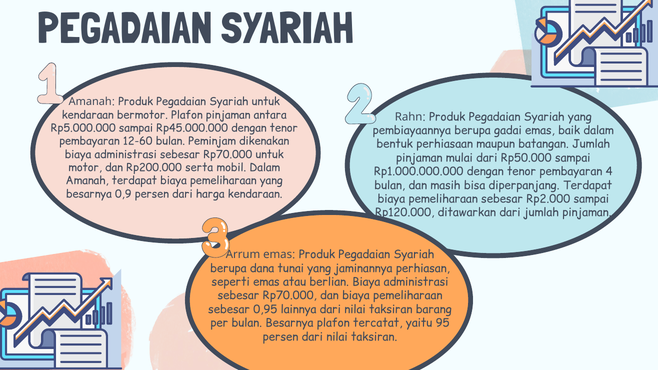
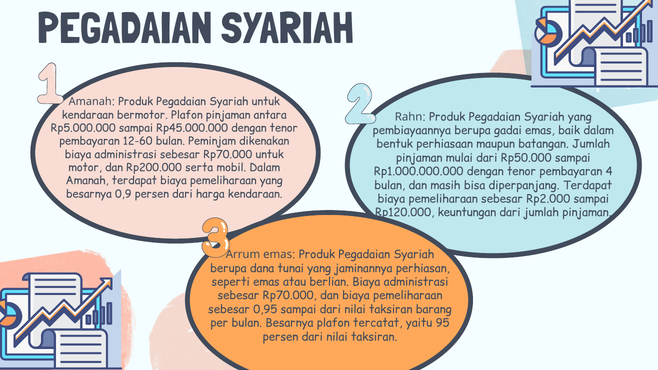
ditawarkan: ditawarkan -> keuntungan (467, 213)
0,95 lainnya: lainnya -> sampai (299, 310)
